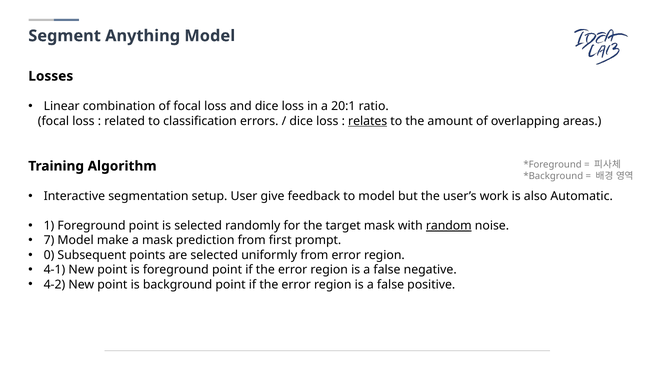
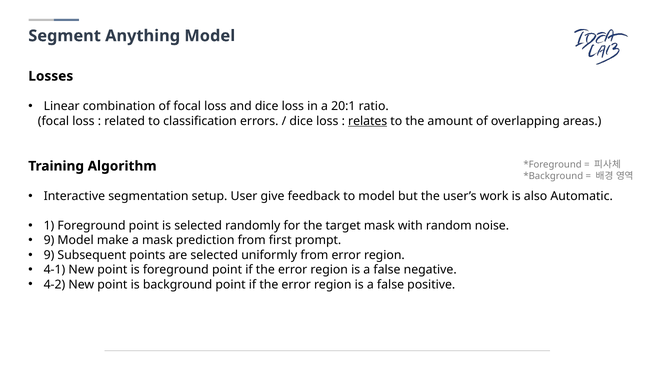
random underline: present -> none (449, 226)
7: 7 -> 9 (49, 241)
0: 0 -> 9 (49, 255)
